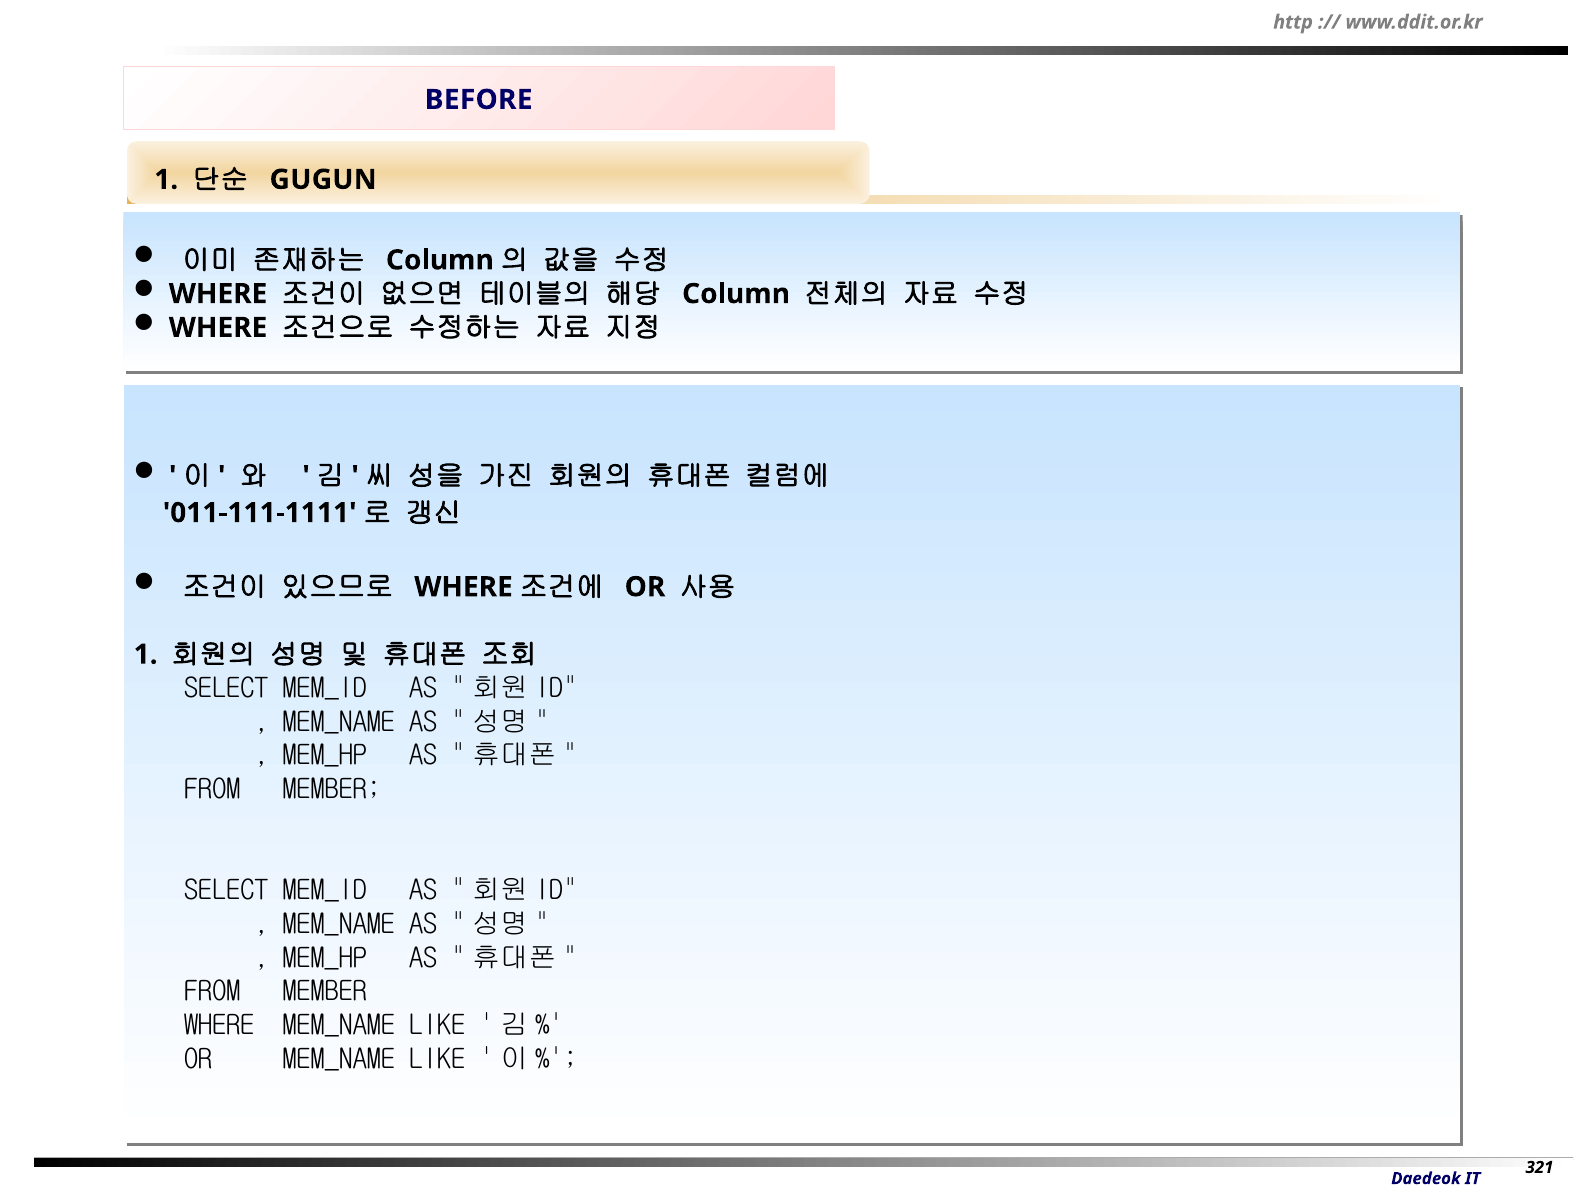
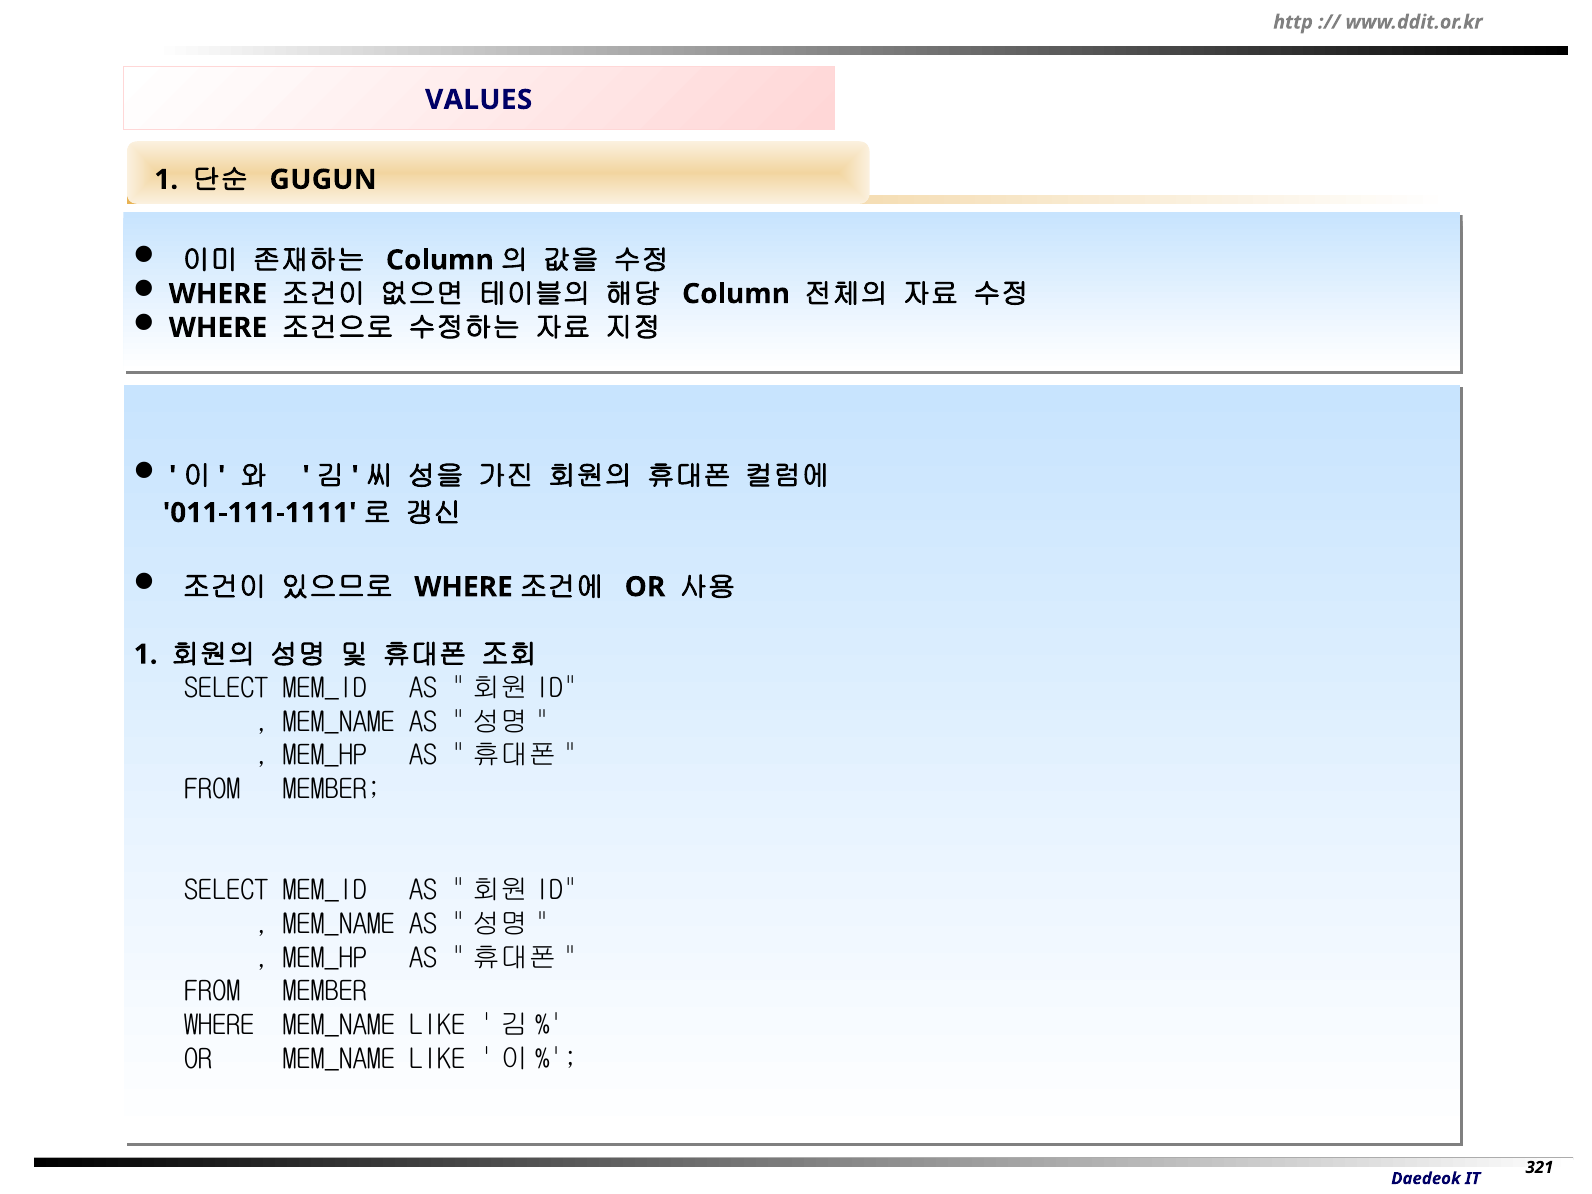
BEFORE: BEFORE -> VALUES (479, 100)
